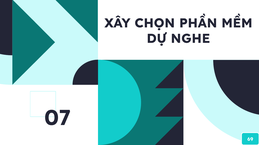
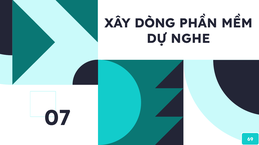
CHỌN: CHỌN -> DÒNG (155, 23)
